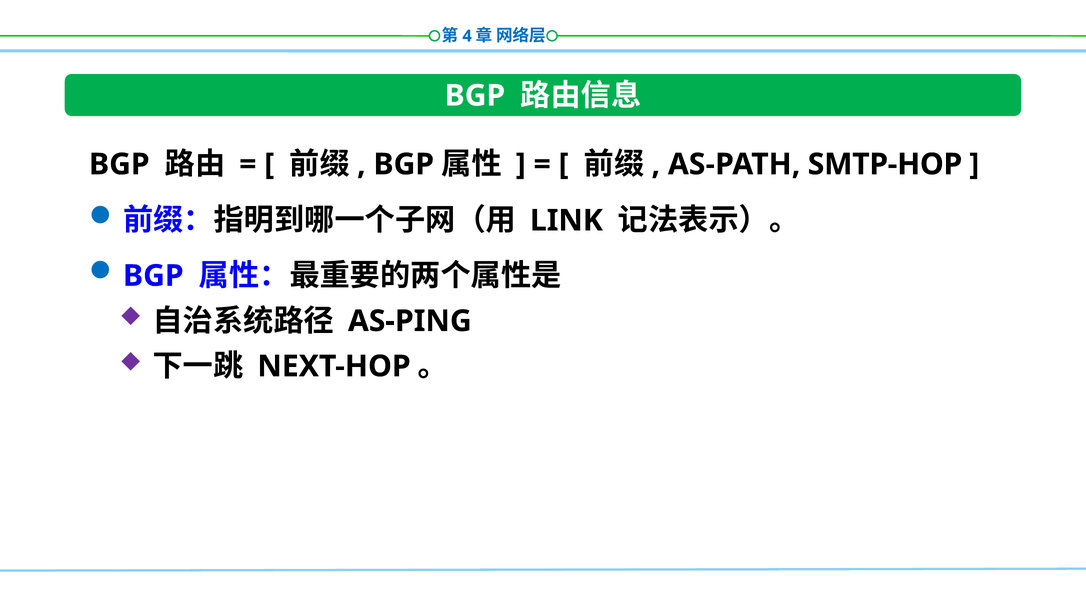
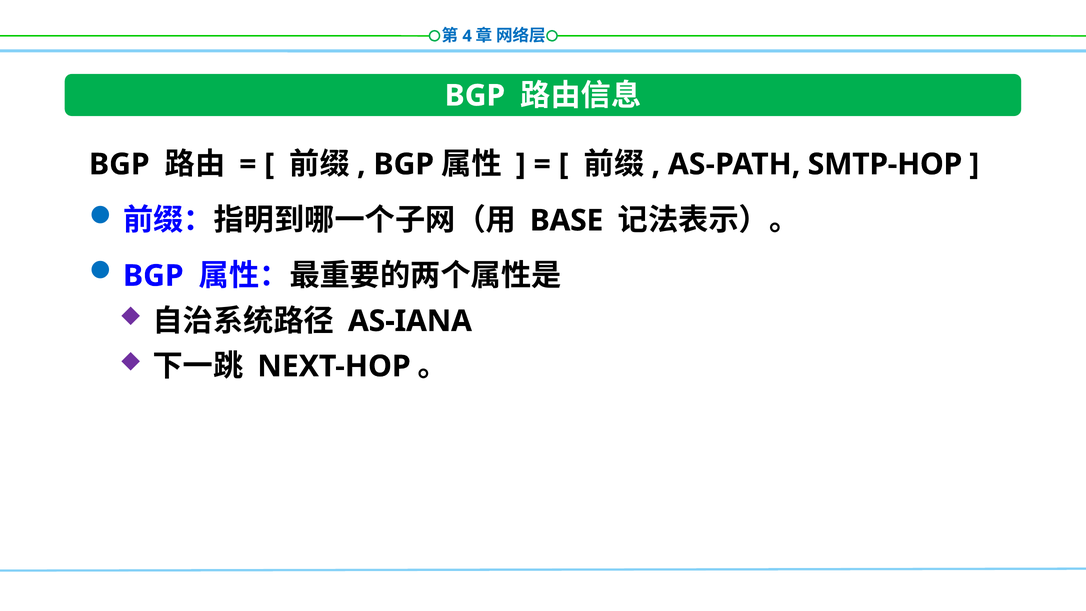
LINK: LINK -> BASE (567, 220)
AS-PING: AS-PING -> AS-IANA (410, 321)
